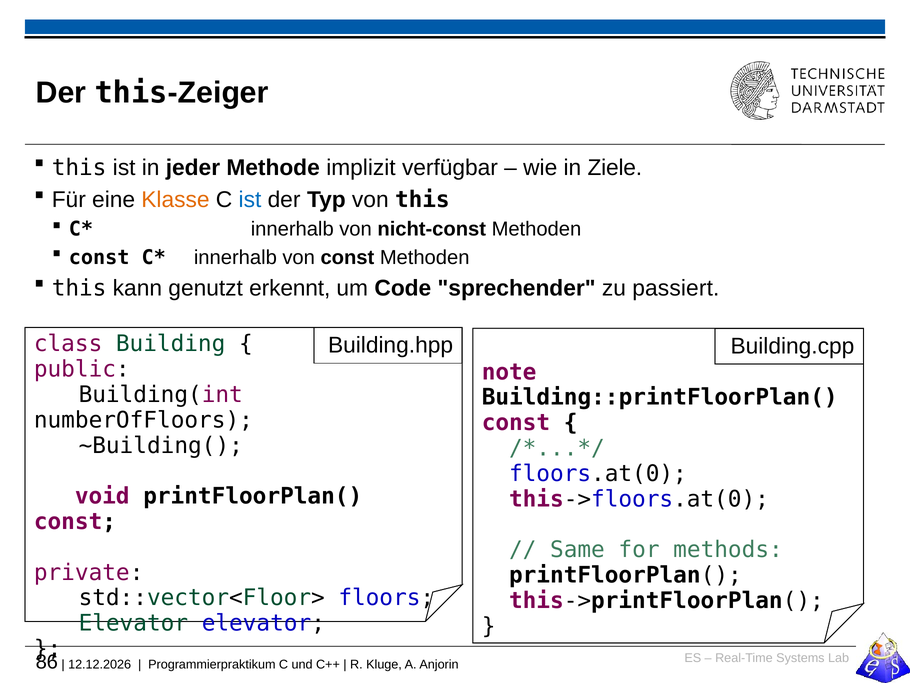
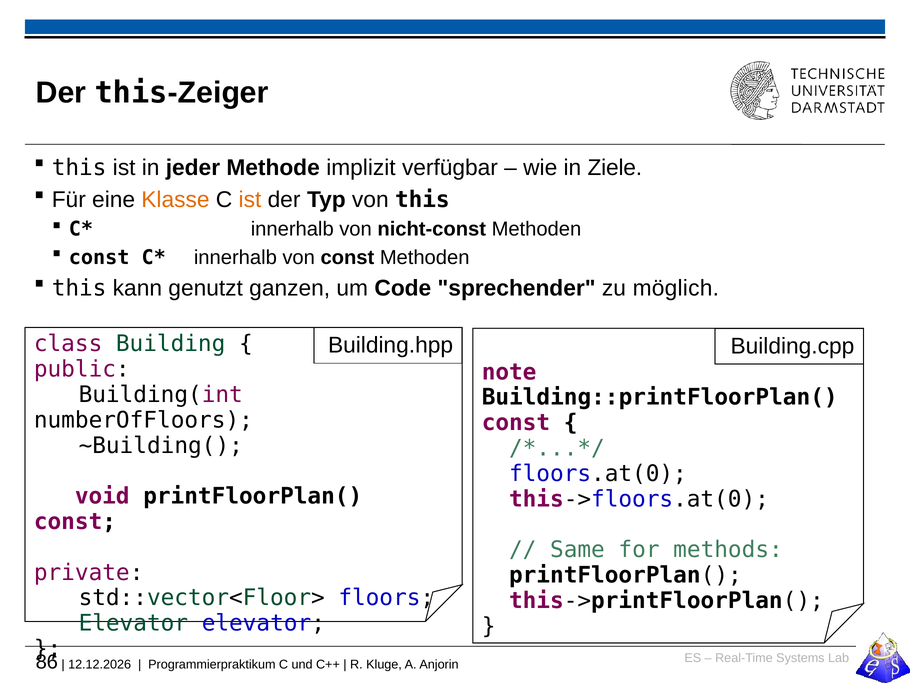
ist colour: blue -> orange (250, 199)
erkennt: erkennt -> ganzen (290, 288)
passiert: passiert -> möglich (676, 288)
